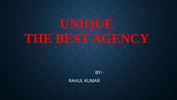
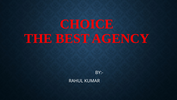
UNIQUE: UNIQUE -> CHOICE (87, 24)
